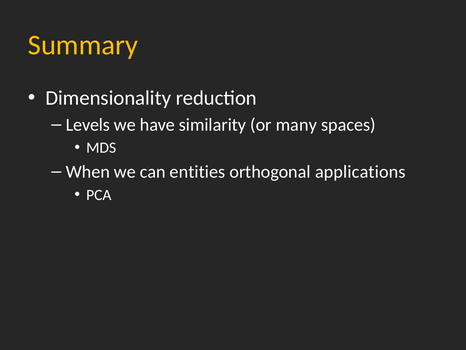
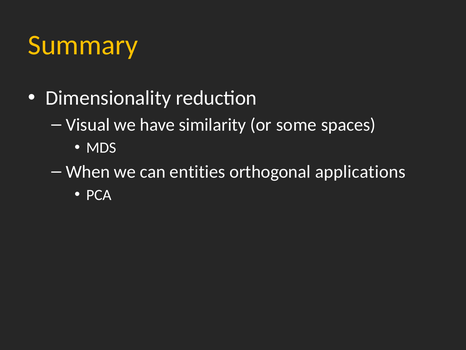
Levels: Levels -> Visual (88, 124)
many: many -> some (296, 124)
